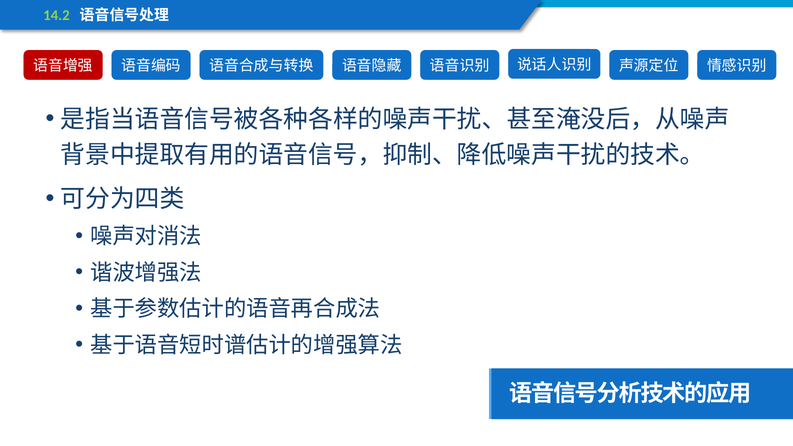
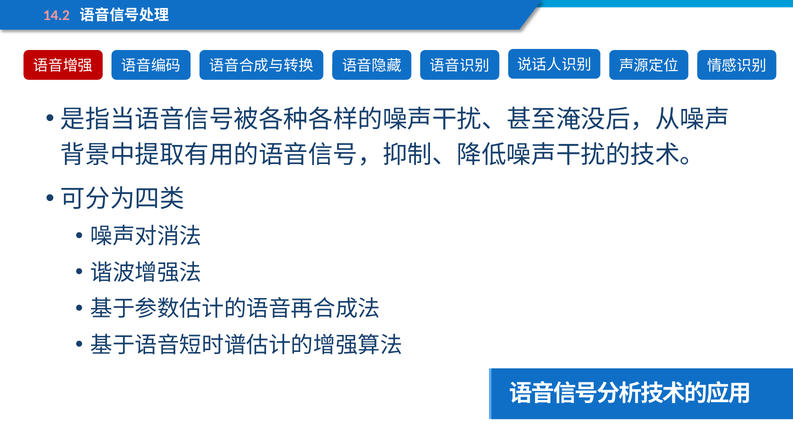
14.2 colour: light green -> pink (56, 15)
